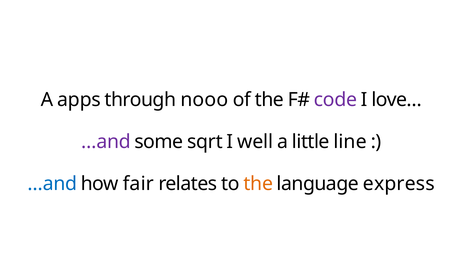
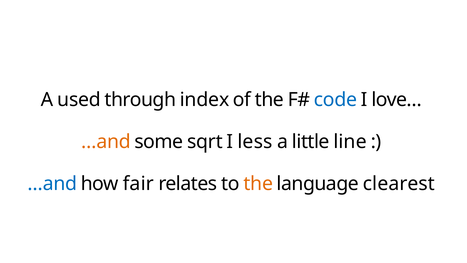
apps: apps -> used (79, 100)
nooo: nooo -> index (205, 100)
code colour: purple -> blue (335, 100)
…and colour: purple -> orange (106, 142)
well: well -> less (255, 142)
express: express -> clearest (399, 184)
